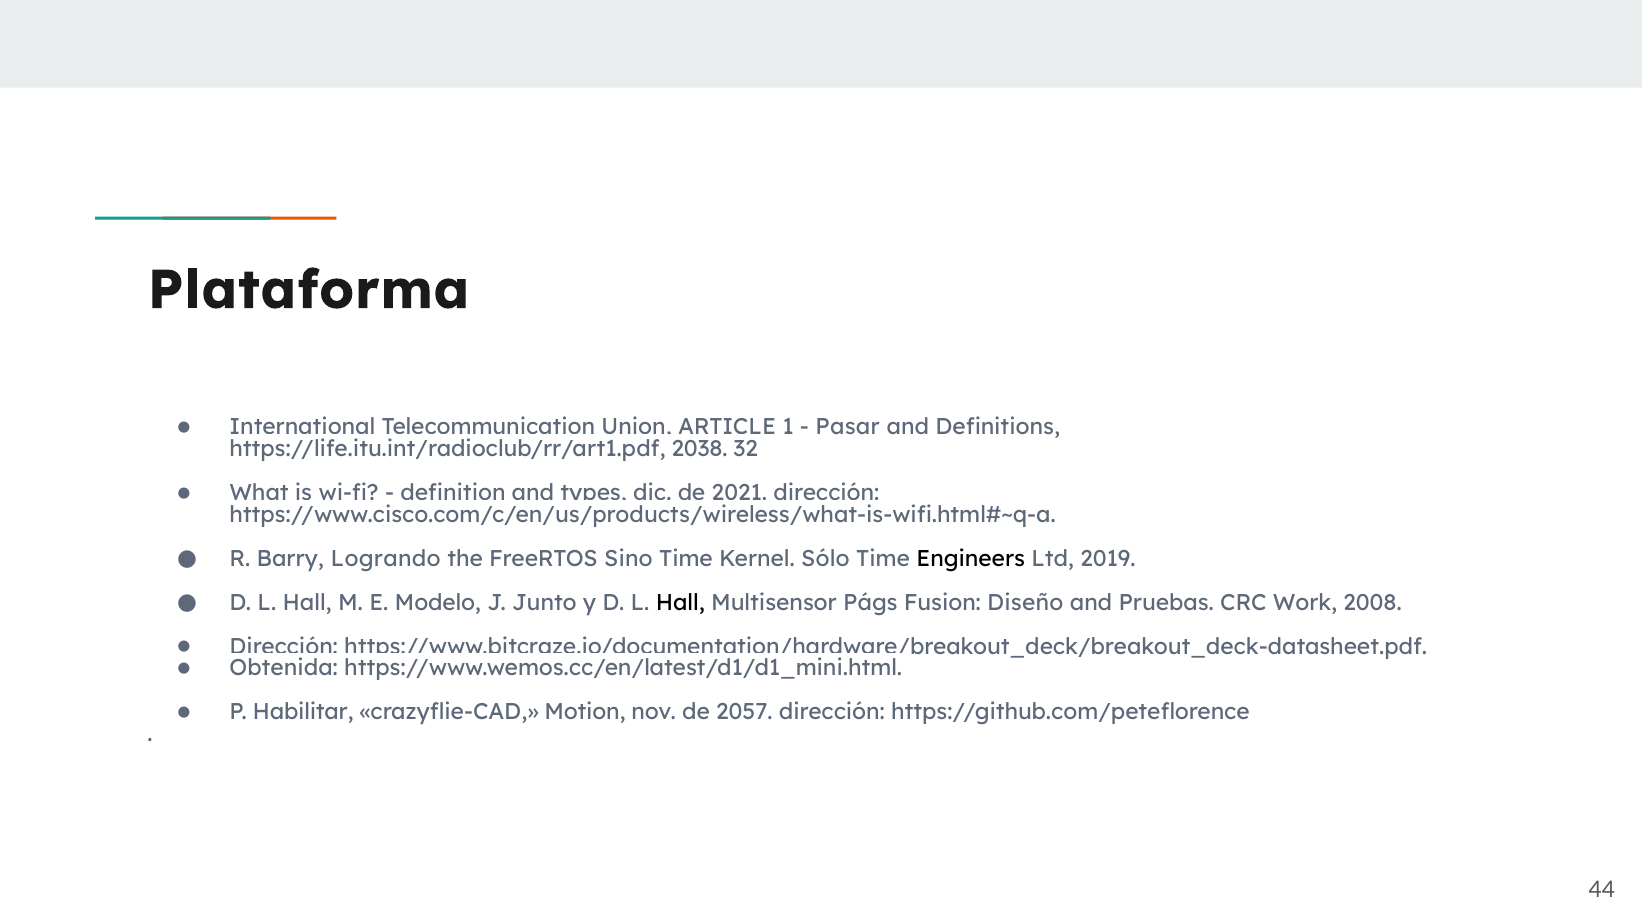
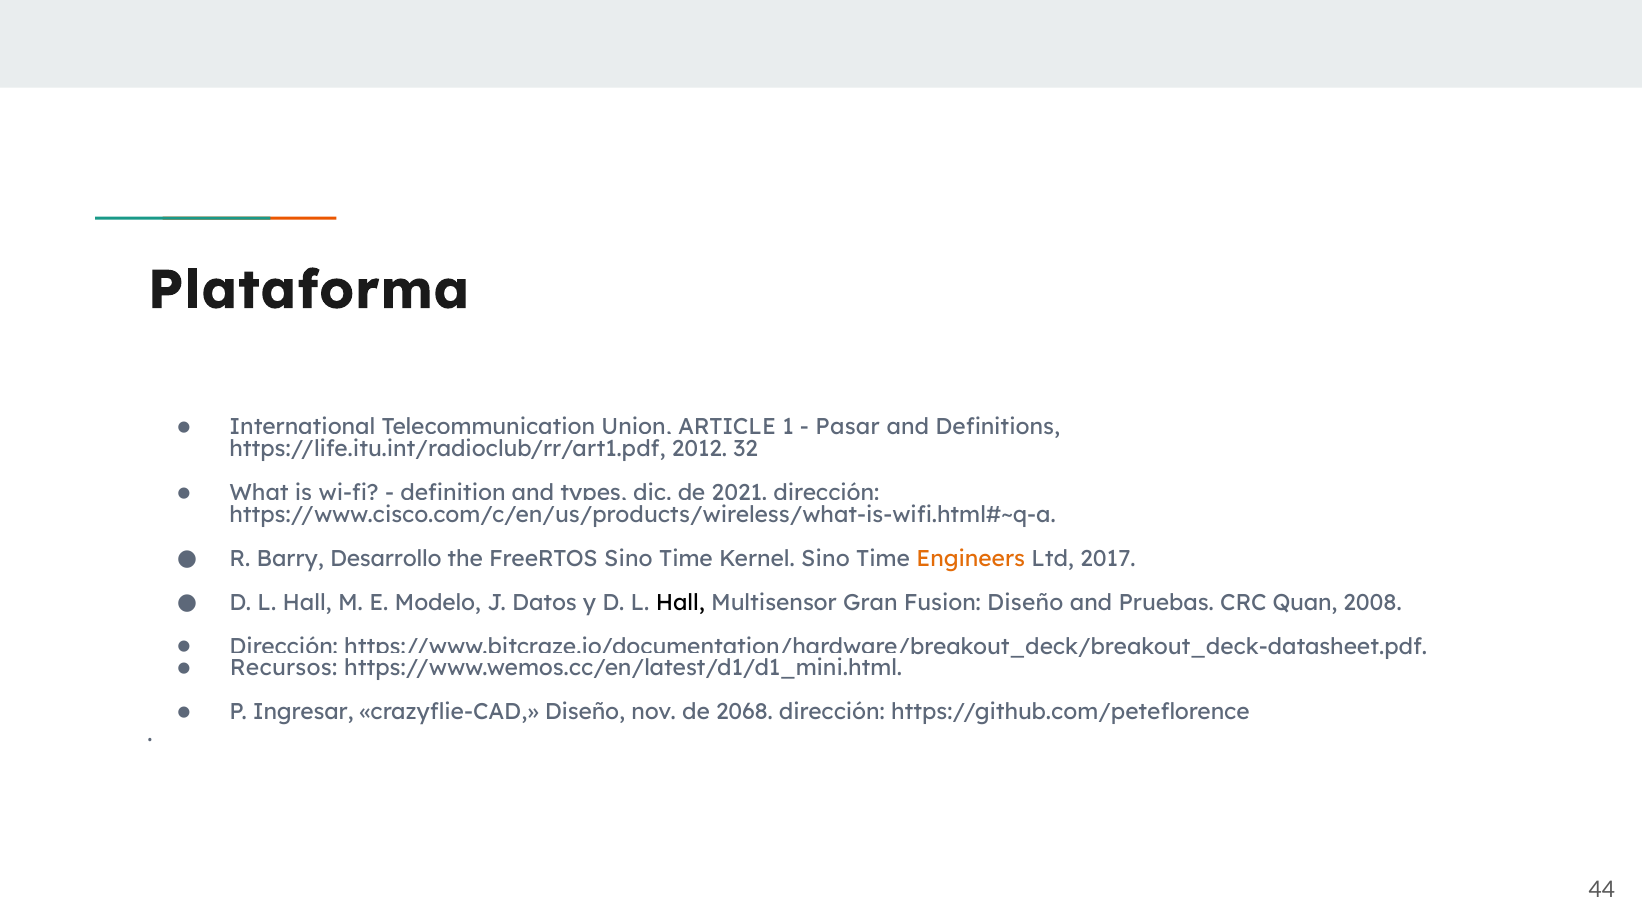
2038: 2038 -> 2012 (700, 449)
Logrando: Logrando -> Desarrollo (386, 559)
Kernel Sólo: Sólo -> Sino (825, 559)
Engineers colour: black -> orange (971, 559)
2019: 2019 -> 2017 (1108, 559)
Junto: Junto -> Datos (545, 602)
Págs: Págs -> Gran (870, 602)
Work: Work -> Quan (1305, 602)
Obtenida: Obtenida -> Recursos (284, 668)
Habilitar: Habilitar -> Ingresar (303, 712)
crazyflie-CAD Motion: Motion -> Diseño (585, 712)
2057: 2057 -> 2068 (744, 712)
